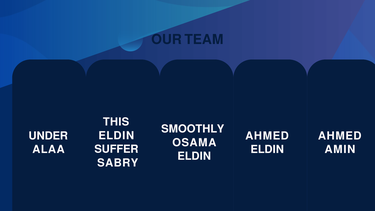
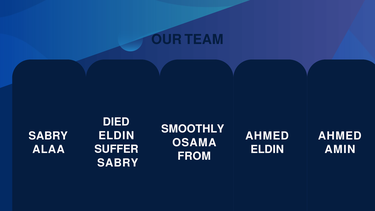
THIS: THIS -> DIED (116, 122)
UNDER: UNDER -> SABRY (48, 136)
ELDIN: ELDIN -> FROM (194, 156)
